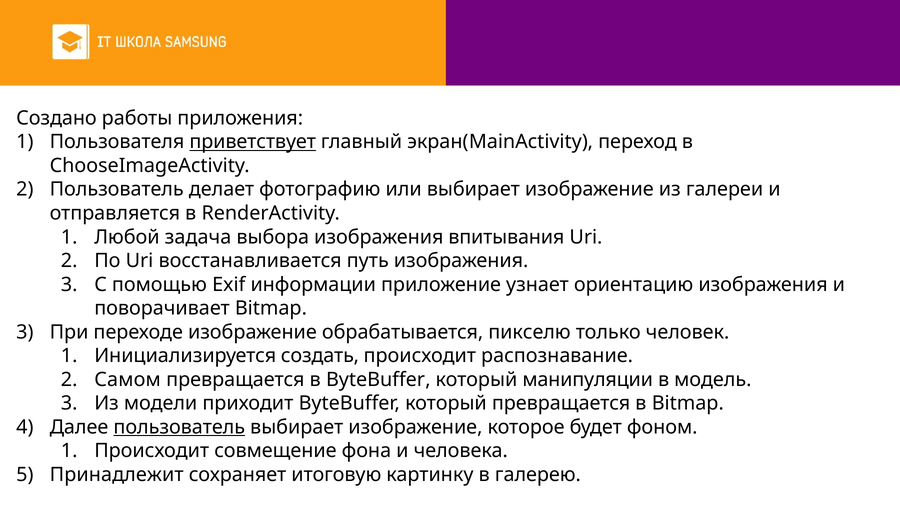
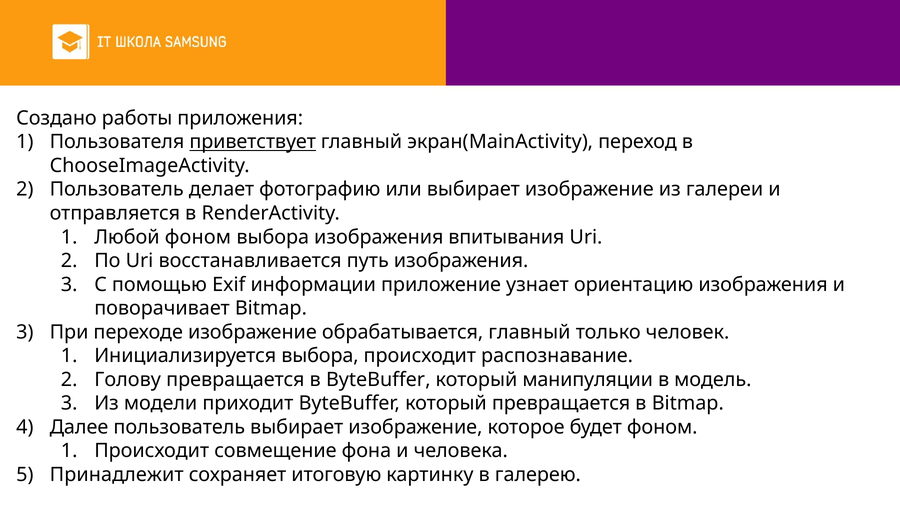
Любой задача: задача -> фоном (198, 237)
обрабатывается пикселю: пикселю -> главный (529, 332)
Инициализируется создать: создать -> выбора (320, 356)
Самом: Самом -> Голову (128, 380)
пользователь underline: present -> none (179, 427)
